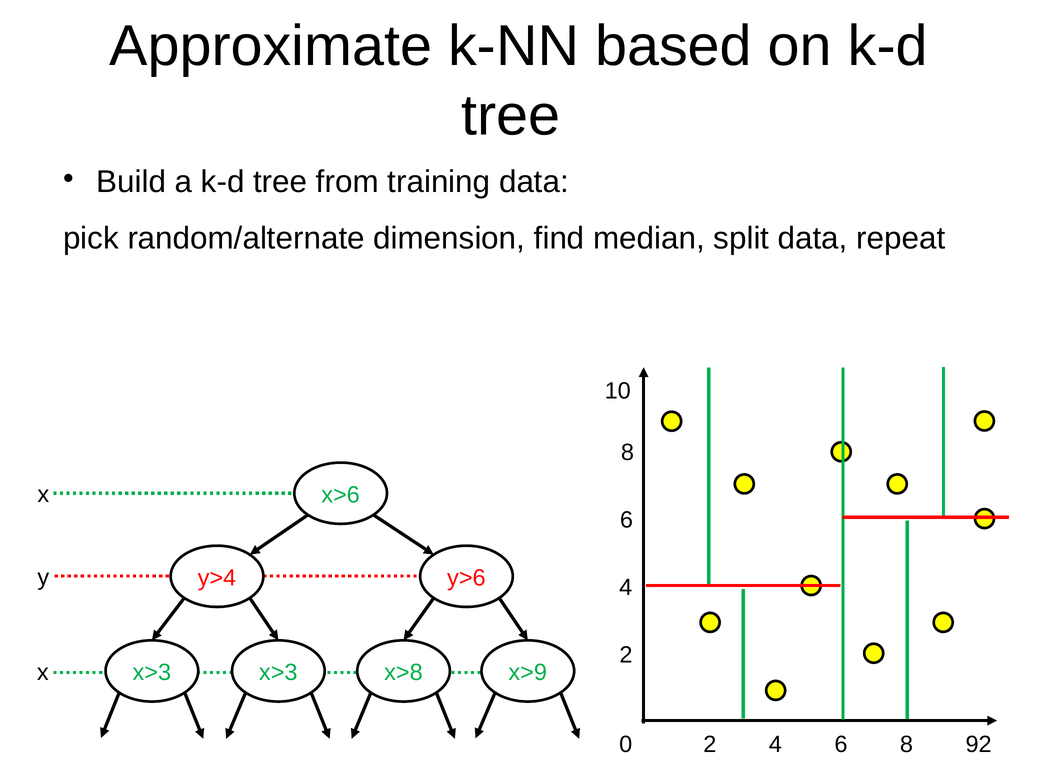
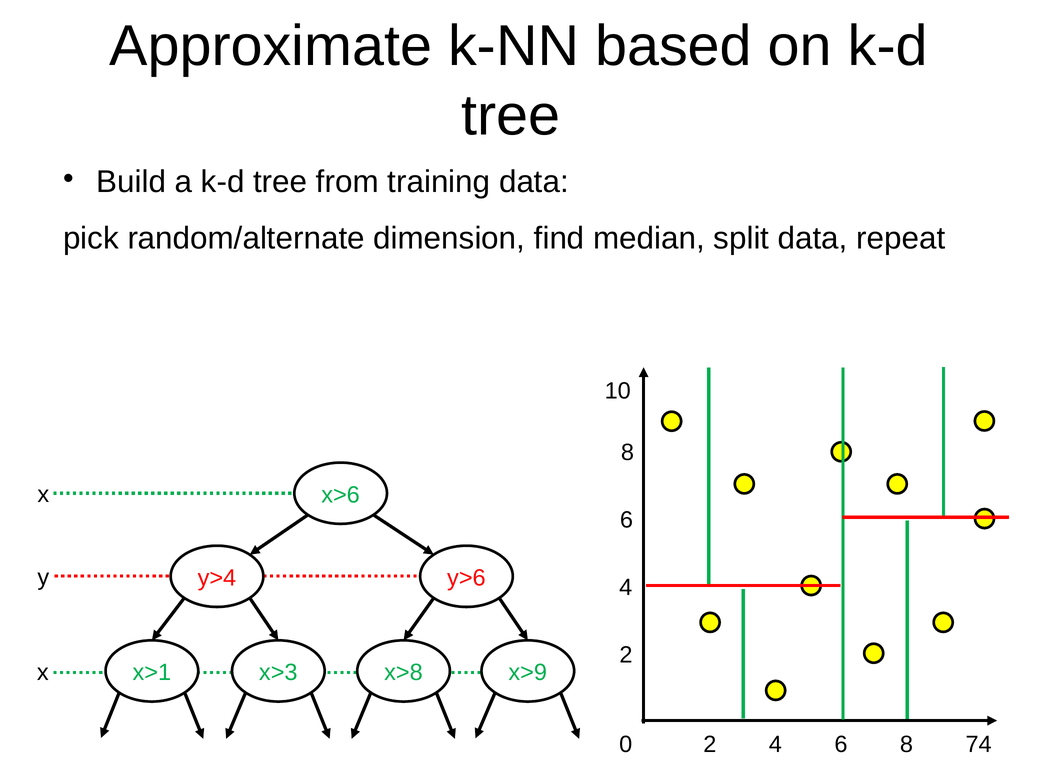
x>3: x>3 -> x>1 (152, 672)
92: 92 -> 74 (979, 744)
